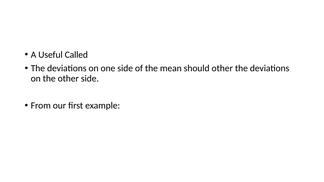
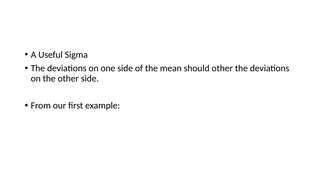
Called: Called -> Sigma (76, 55)
